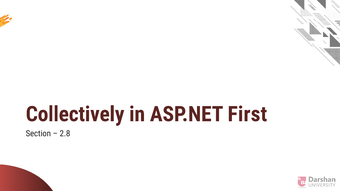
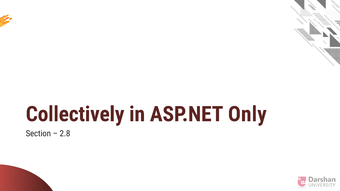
First: First -> Only (247, 114)
